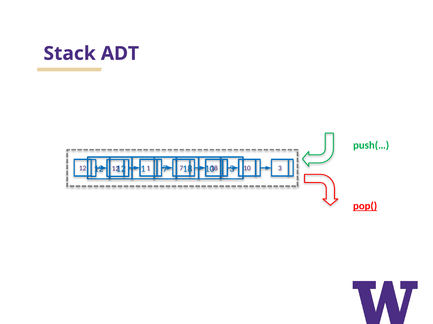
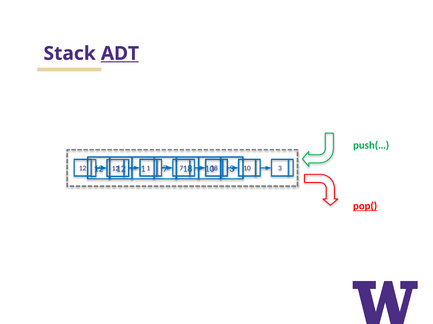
ADT underline: none -> present (120, 54)
